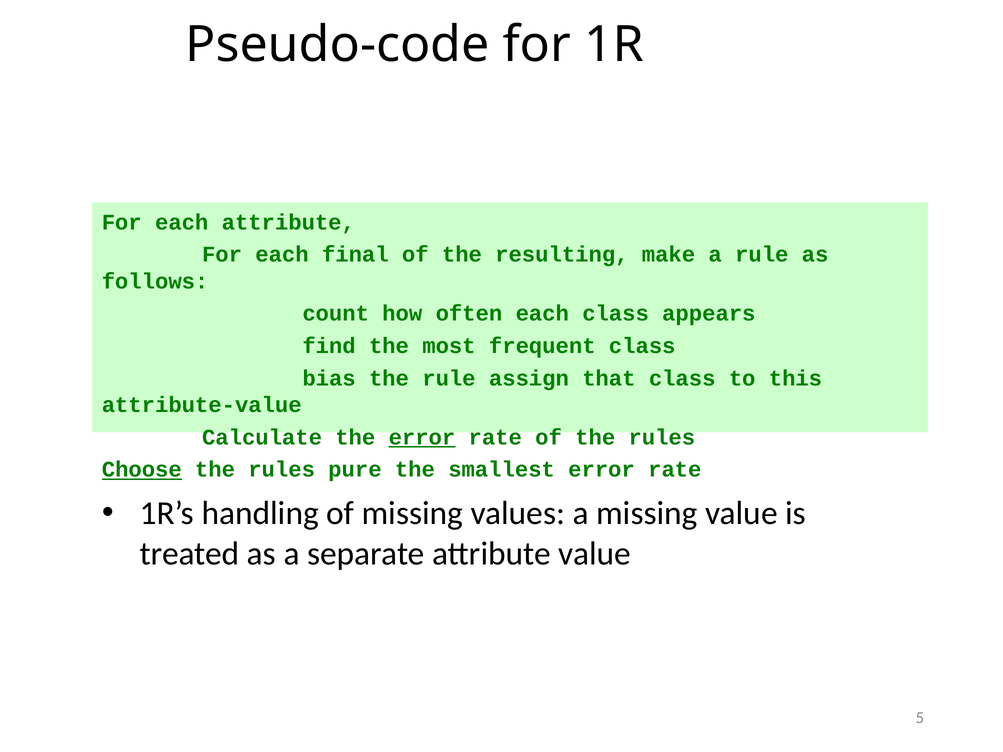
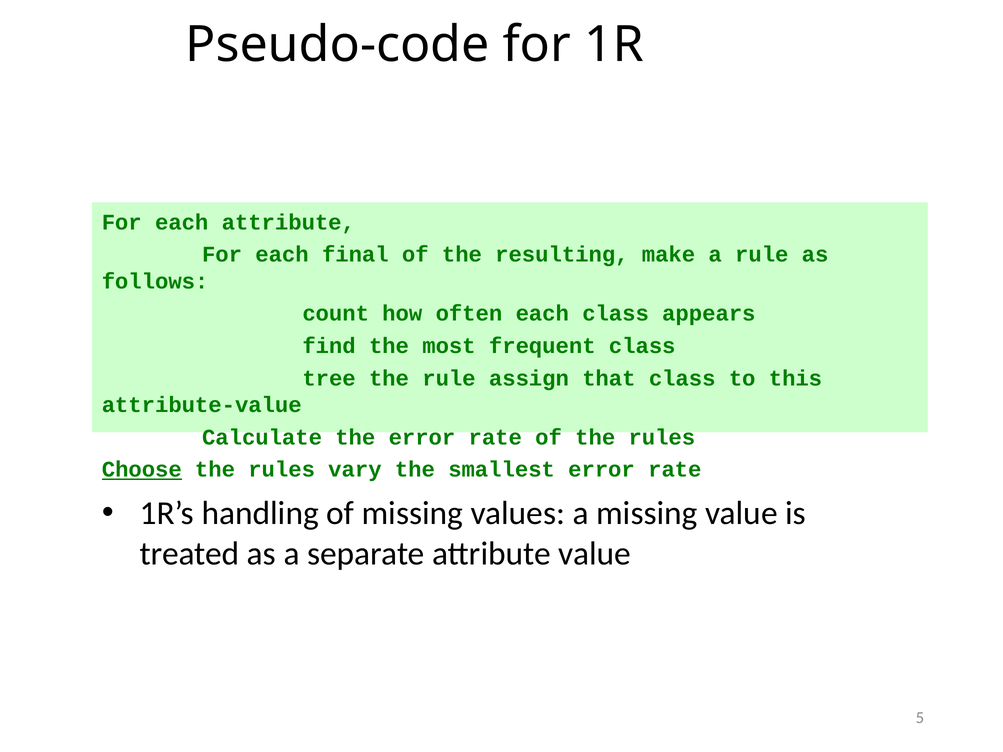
bias: bias -> tree (329, 378)
error underline: present -> none (422, 437)
pure: pure -> vary (355, 470)
